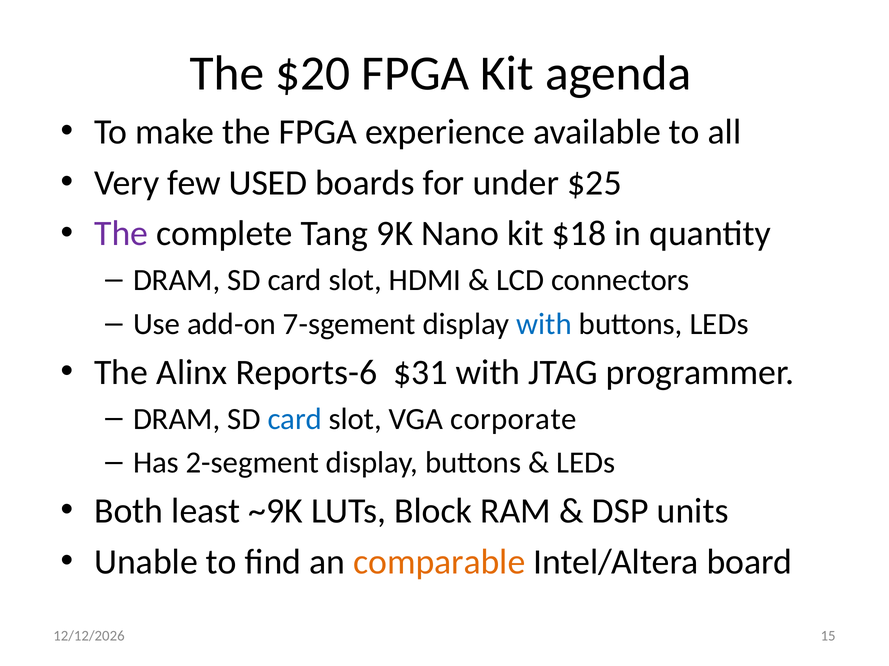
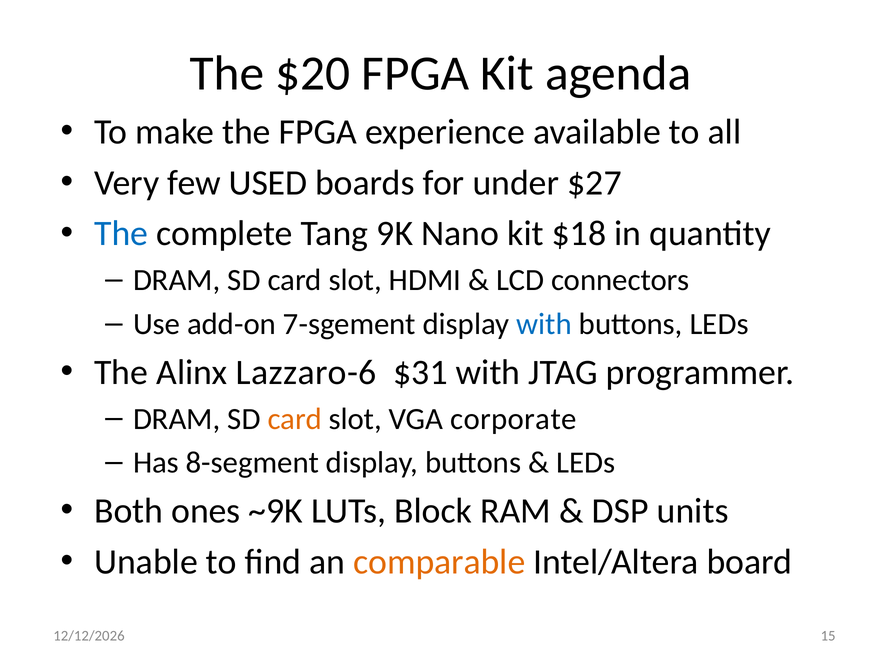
$25: $25 -> $27 (595, 183)
The colour: purple -> blue (121, 234)
Reports-6: Reports-6 -> Lazzaro-6 (306, 373)
card colour: blue -> orange (295, 419)
2-segment: 2-segment -> 8-segment (252, 463)
least: least -> ones (206, 512)
